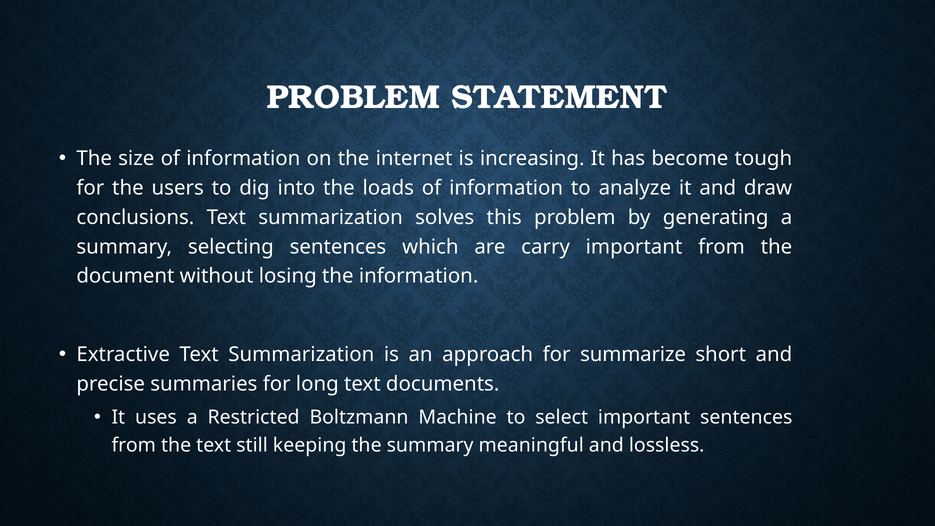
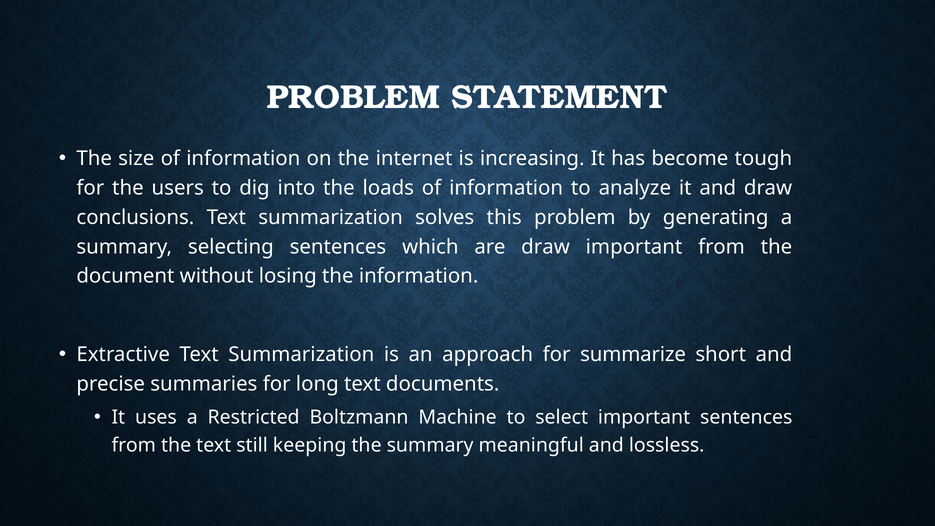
are carry: carry -> draw (546, 247)
